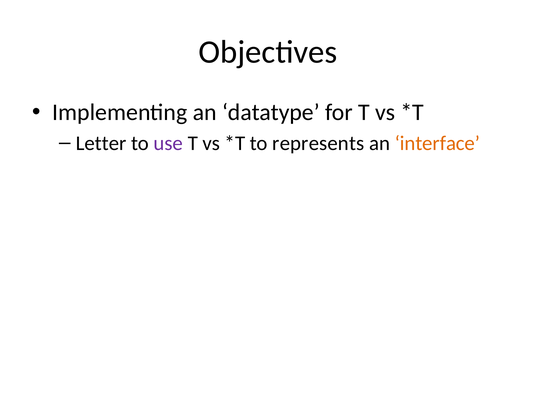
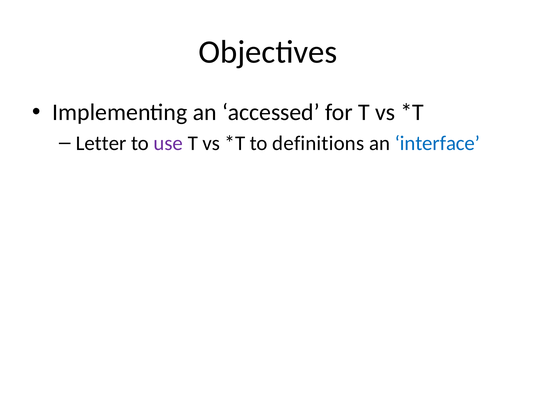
datatype: datatype -> accessed (271, 112)
represents: represents -> definitions (318, 143)
interface colour: orange -> blue (437, 143)
